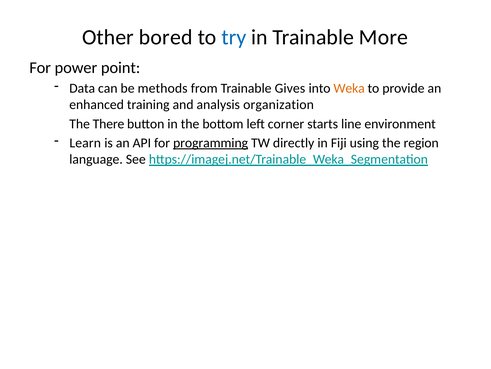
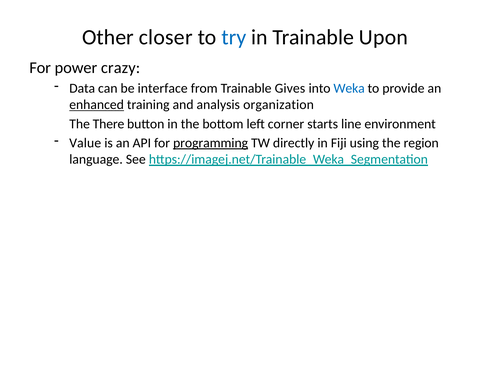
bored: bored -> closer (166, 37)
More: More -> Upon (383, 37)
point: point -> crazy (121, 68)
methods: methods -> interface (163, 88)
Weka colour: orange -> blue (349, 88)
enhanced underline: none -> present (97, 105)
Learn: Learn -> Value (85, 143)
